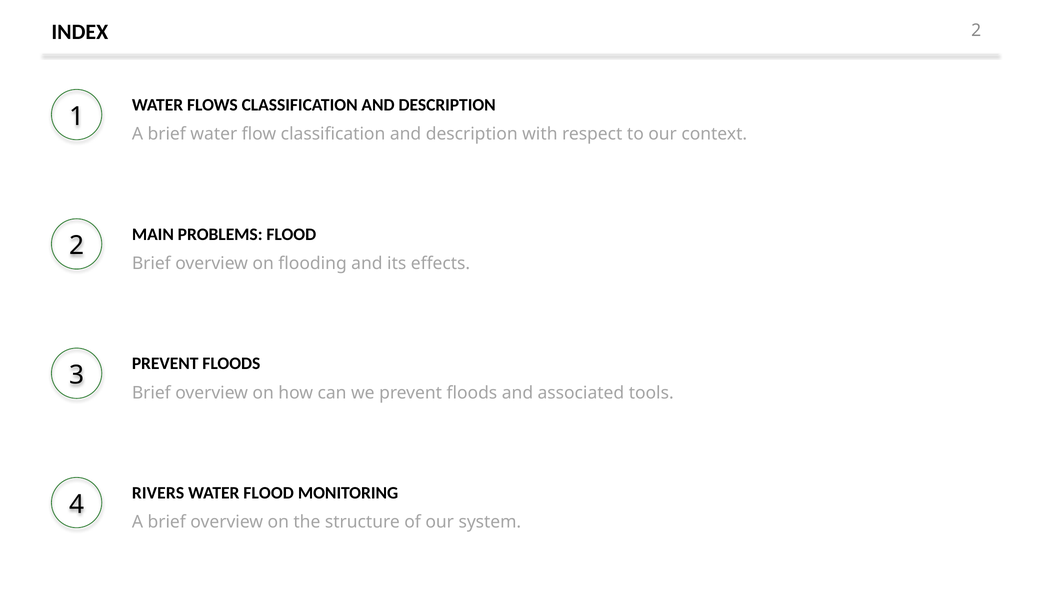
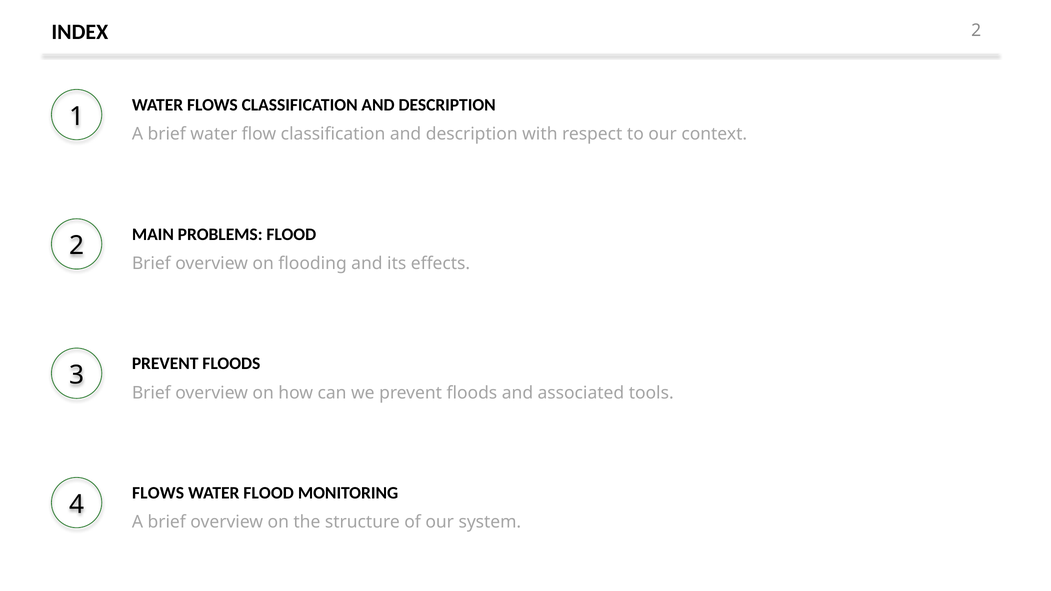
RIVERS: RIVERS -> FLOWS (158, 493)
